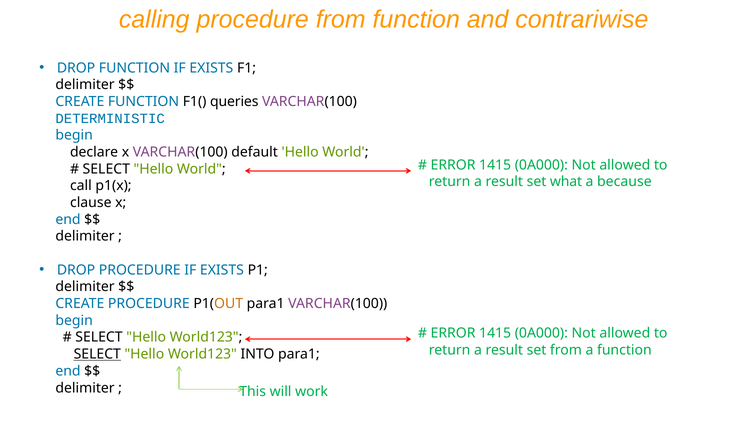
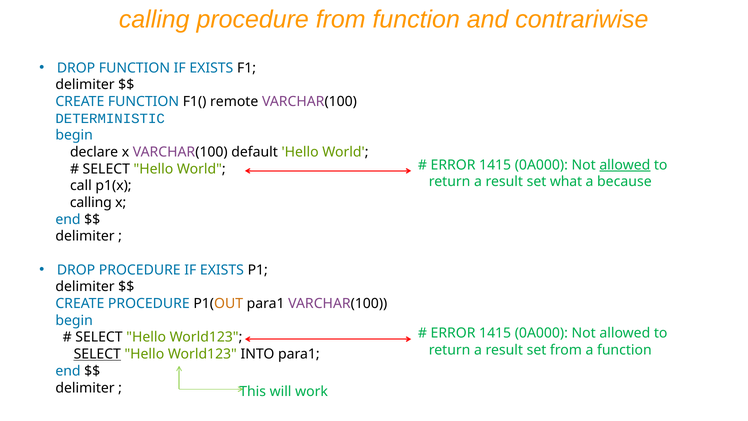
queries: queries -> remote (234, 102)
allowed underline: none -> present (625, 165)
clause: clause -> calling (91, 203)
